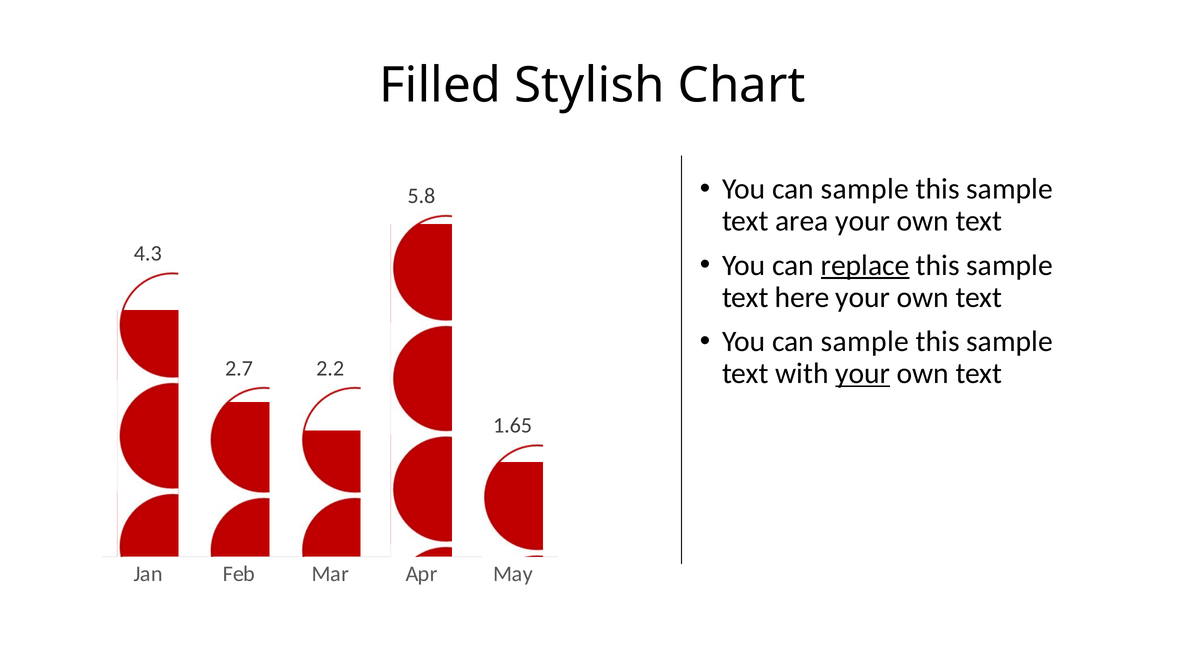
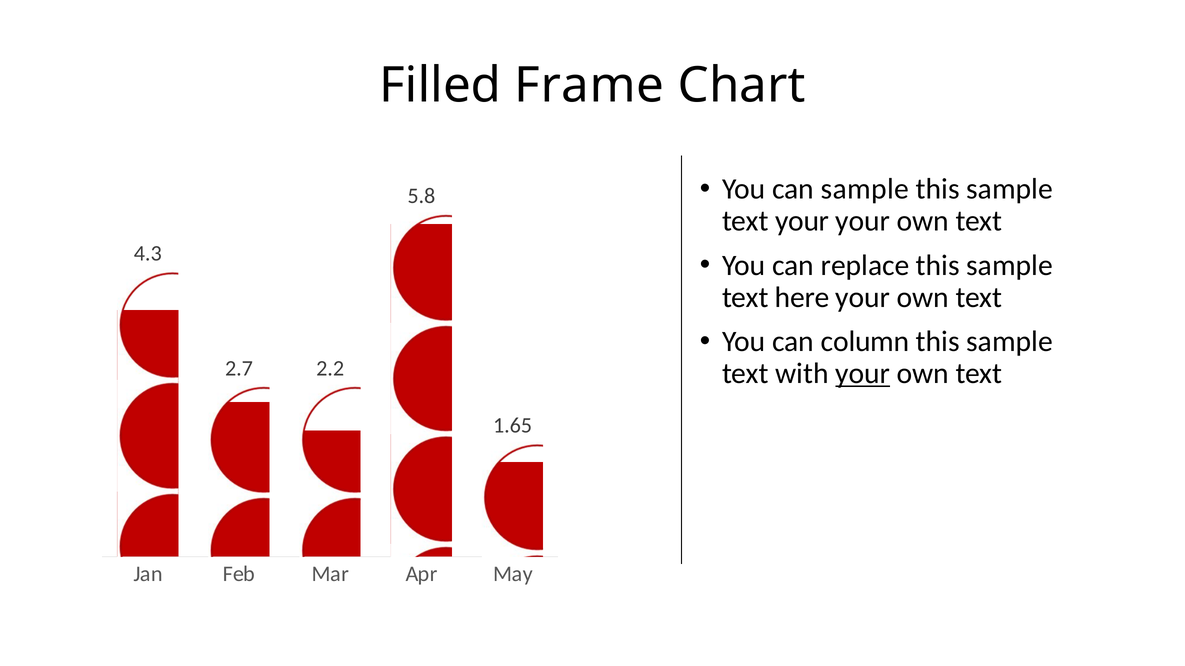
Stylish: Stylish -> Frame (589, 86)
text area: area -> your (802, 221)
replace underline: present -> none (865, 266)
sample: sample -> column (865, 342)
